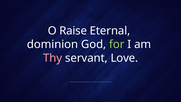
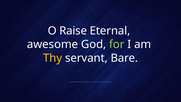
dominion: dominion -> awesome (52, 44)
Thy colour: pink -> yellow (53, 58)
Love: Love -> Bare (124, 58)
